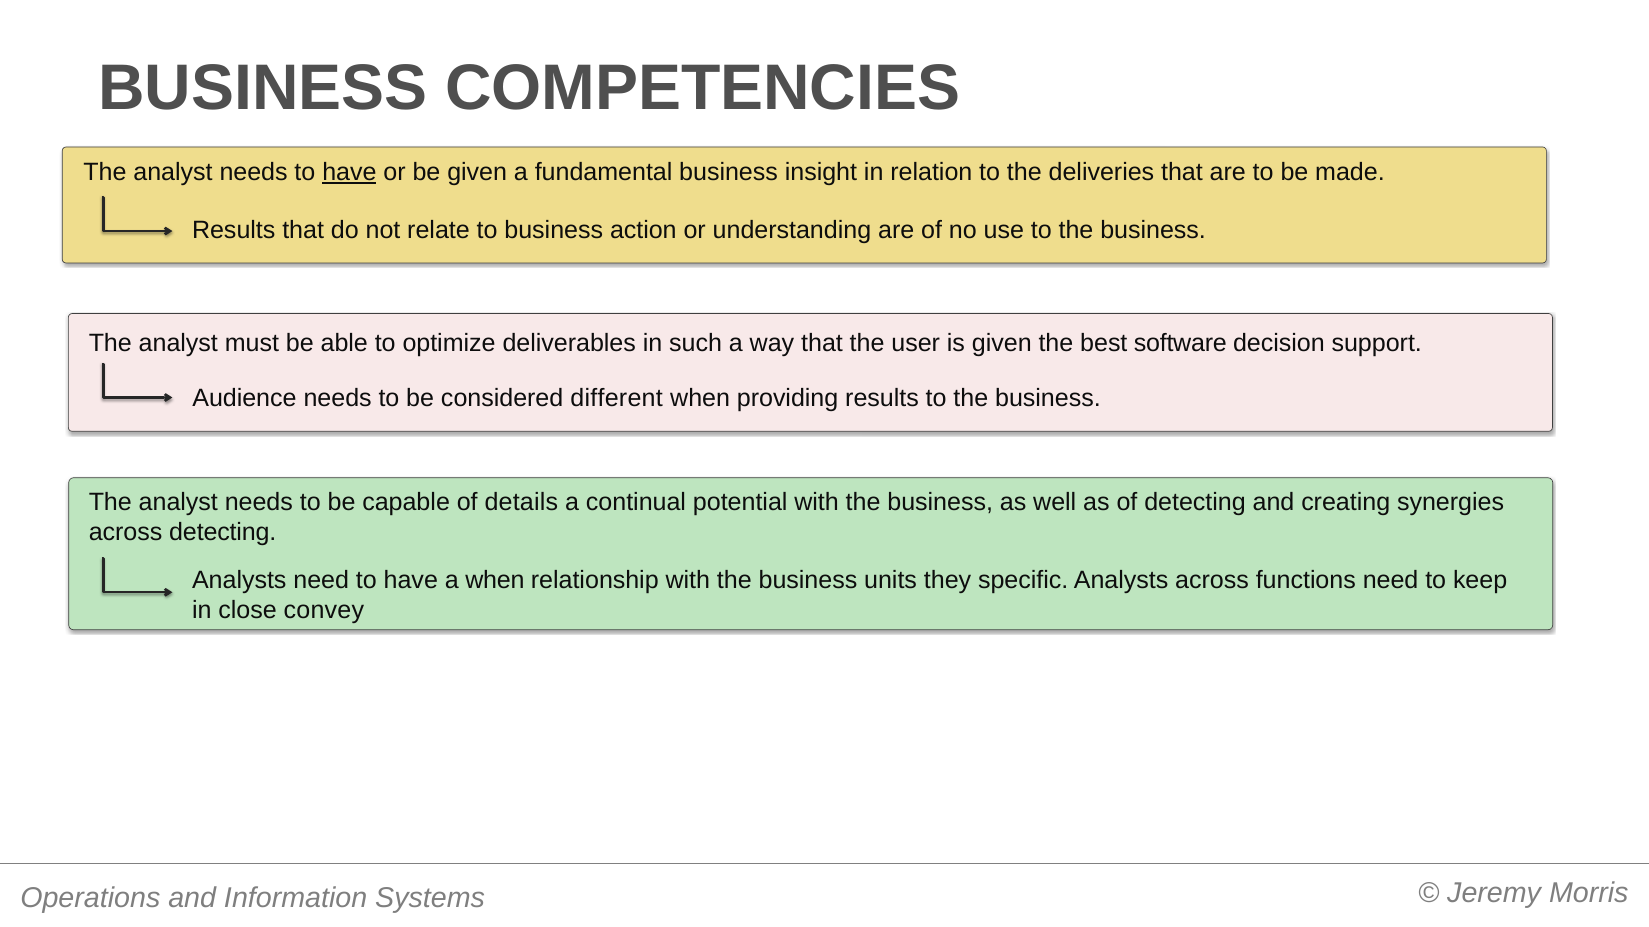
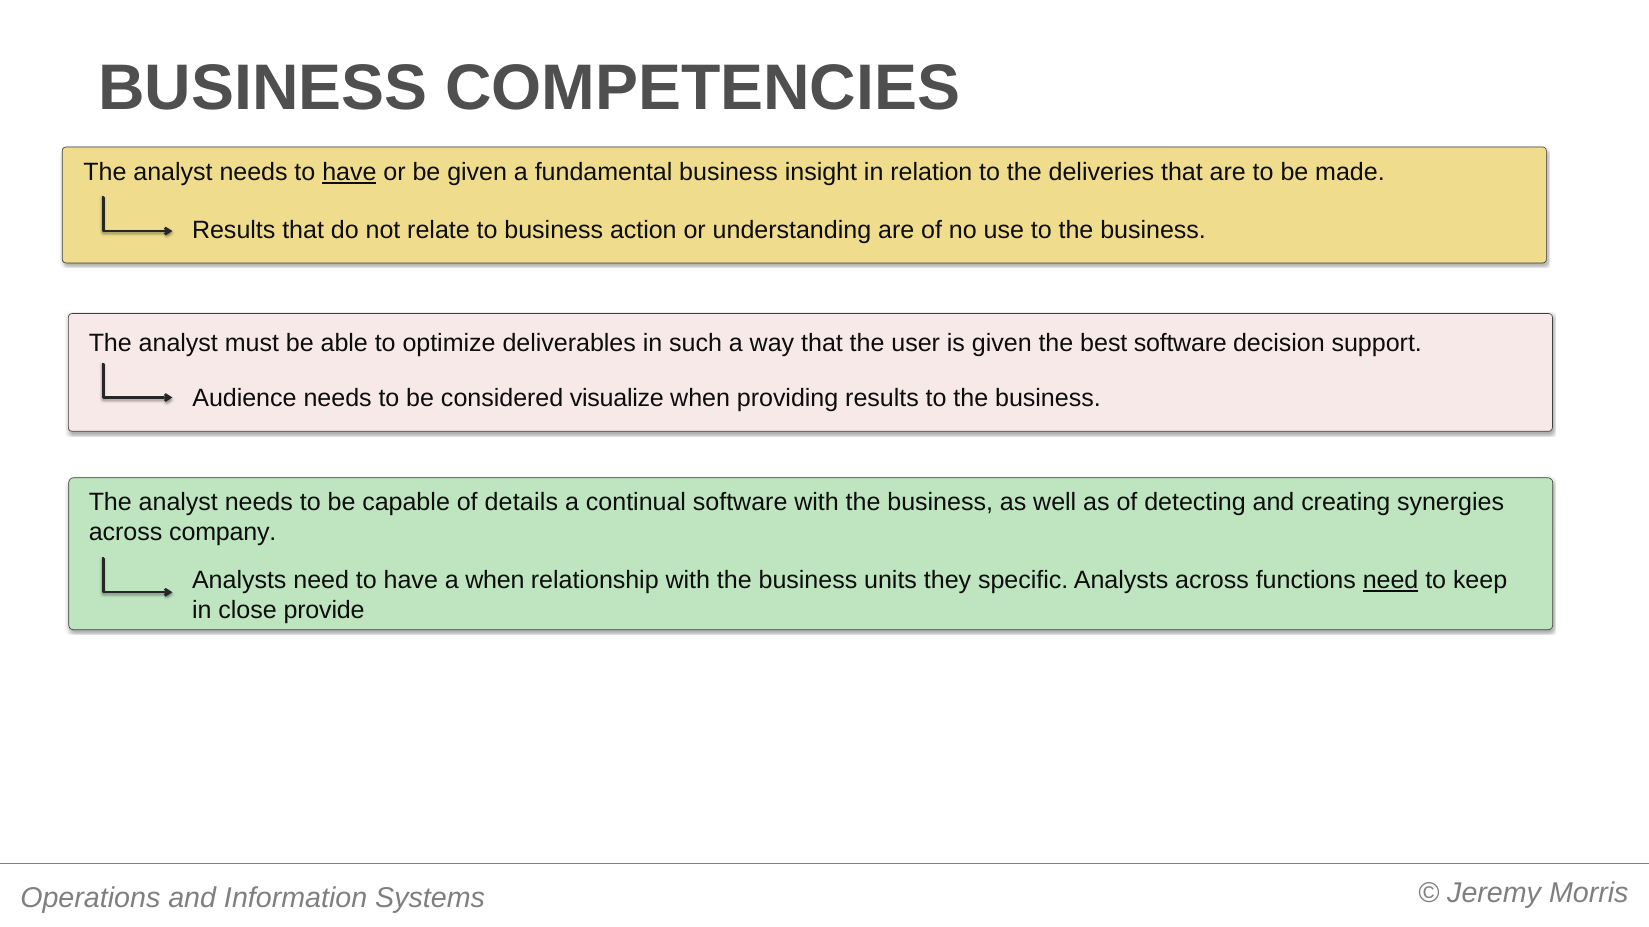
different: different -> visualize (617, 399)
continual potential: potential -> software (740, 502)
across detecting: detecting -> company (223, 532)
need underline: none -> present (1391, 580)
convey: convey -> provide (324, 610)
